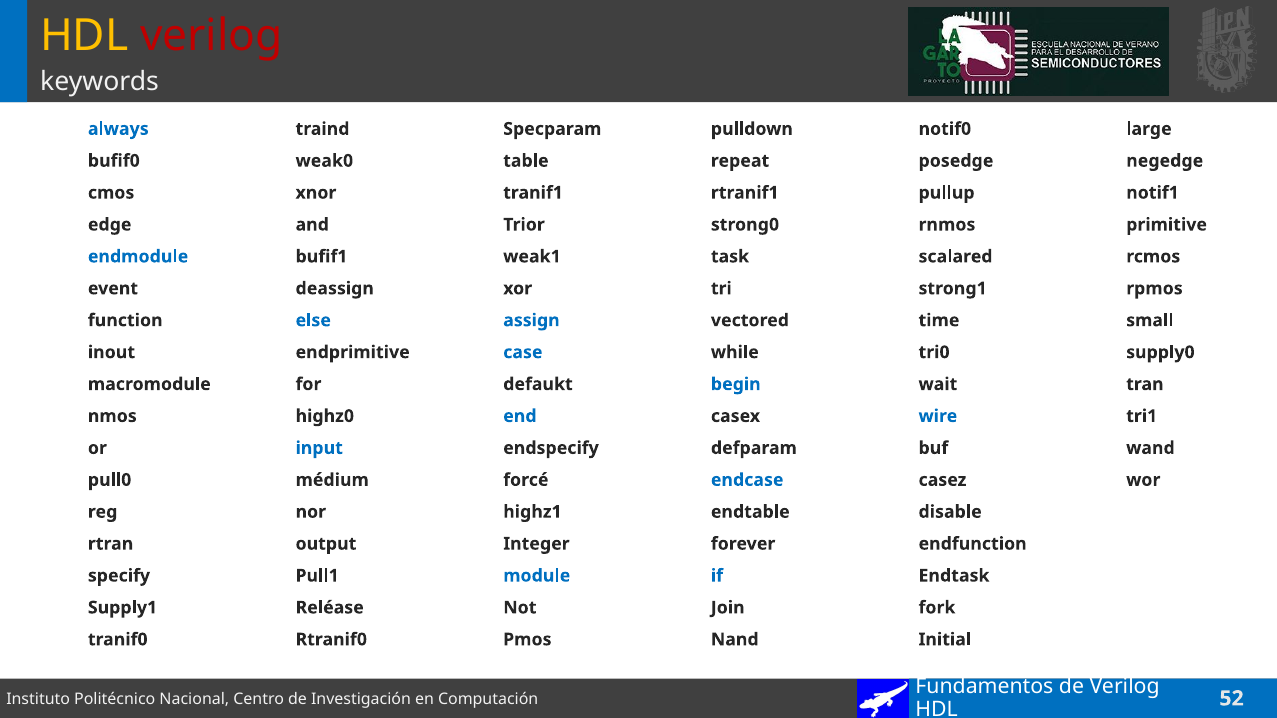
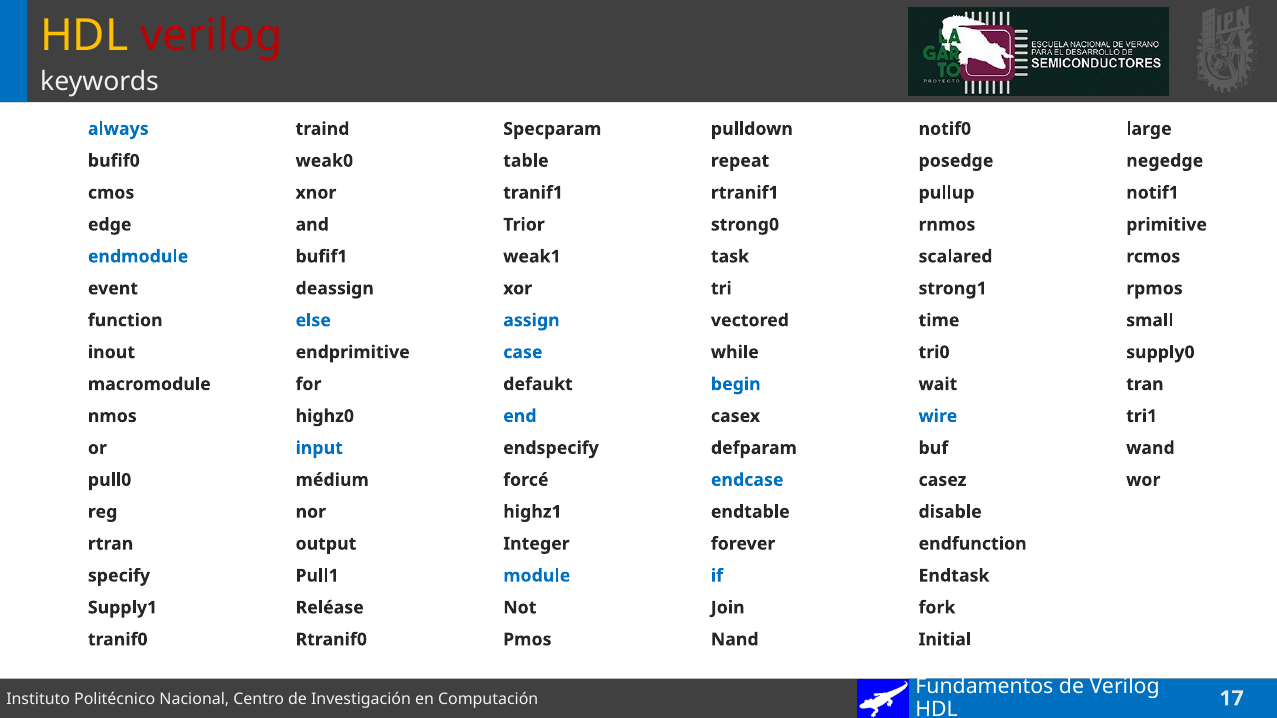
52: 52 -> 17 (1232, 699)
